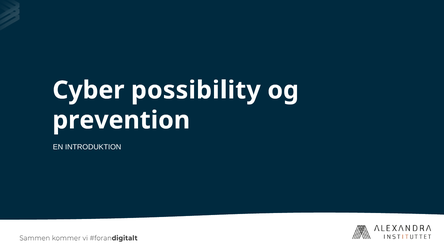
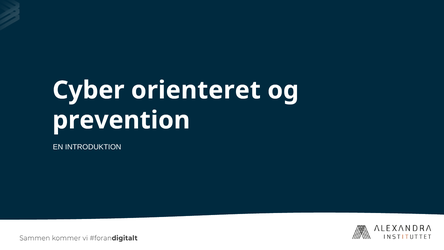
possibility: possibility -> orienteret (196, 90)
